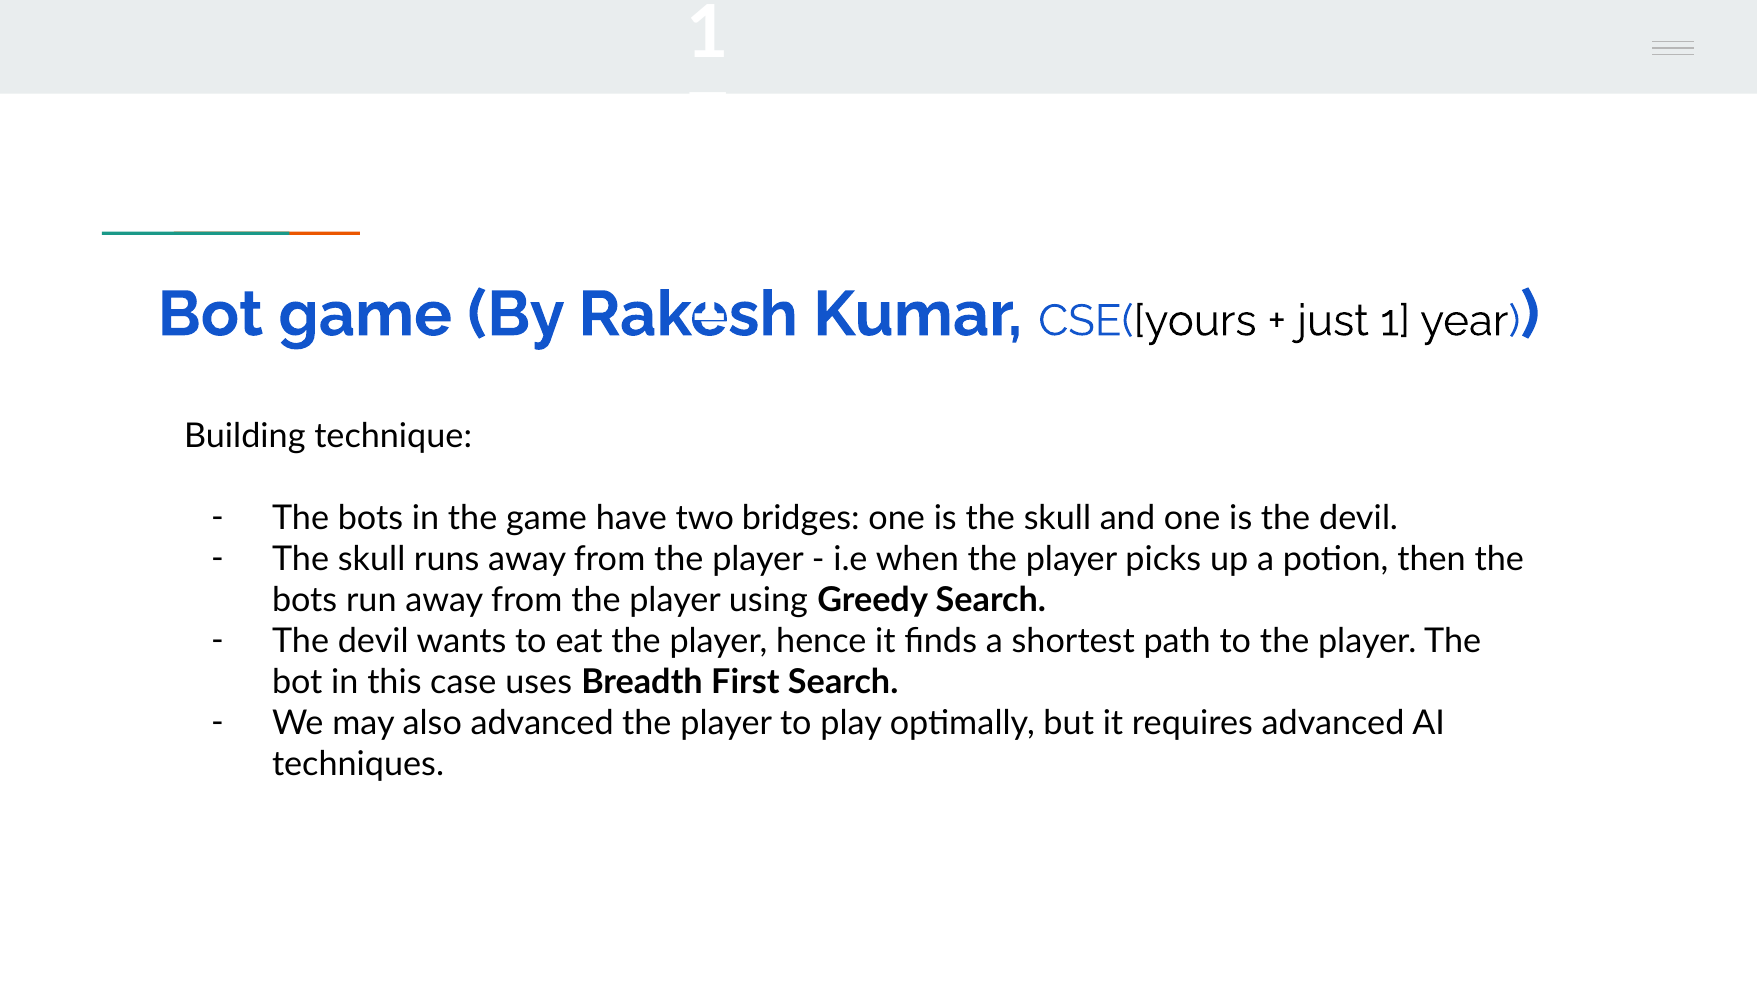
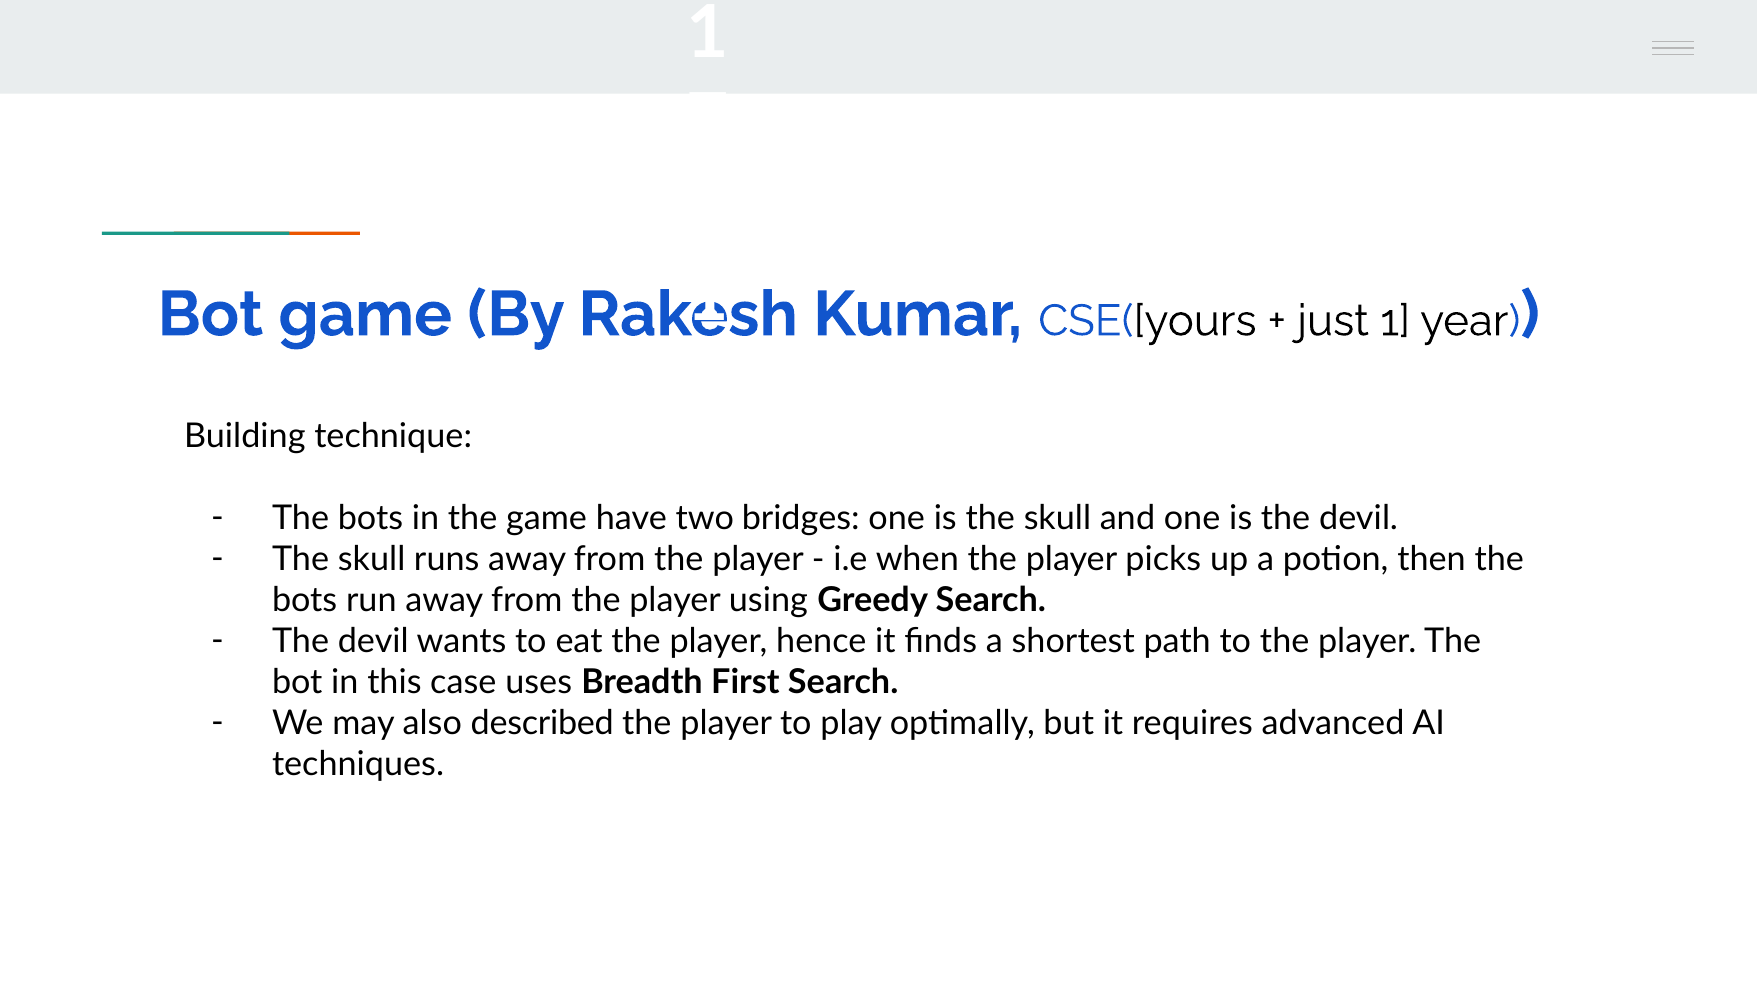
also advanced: advanced -> described (542, 723)
